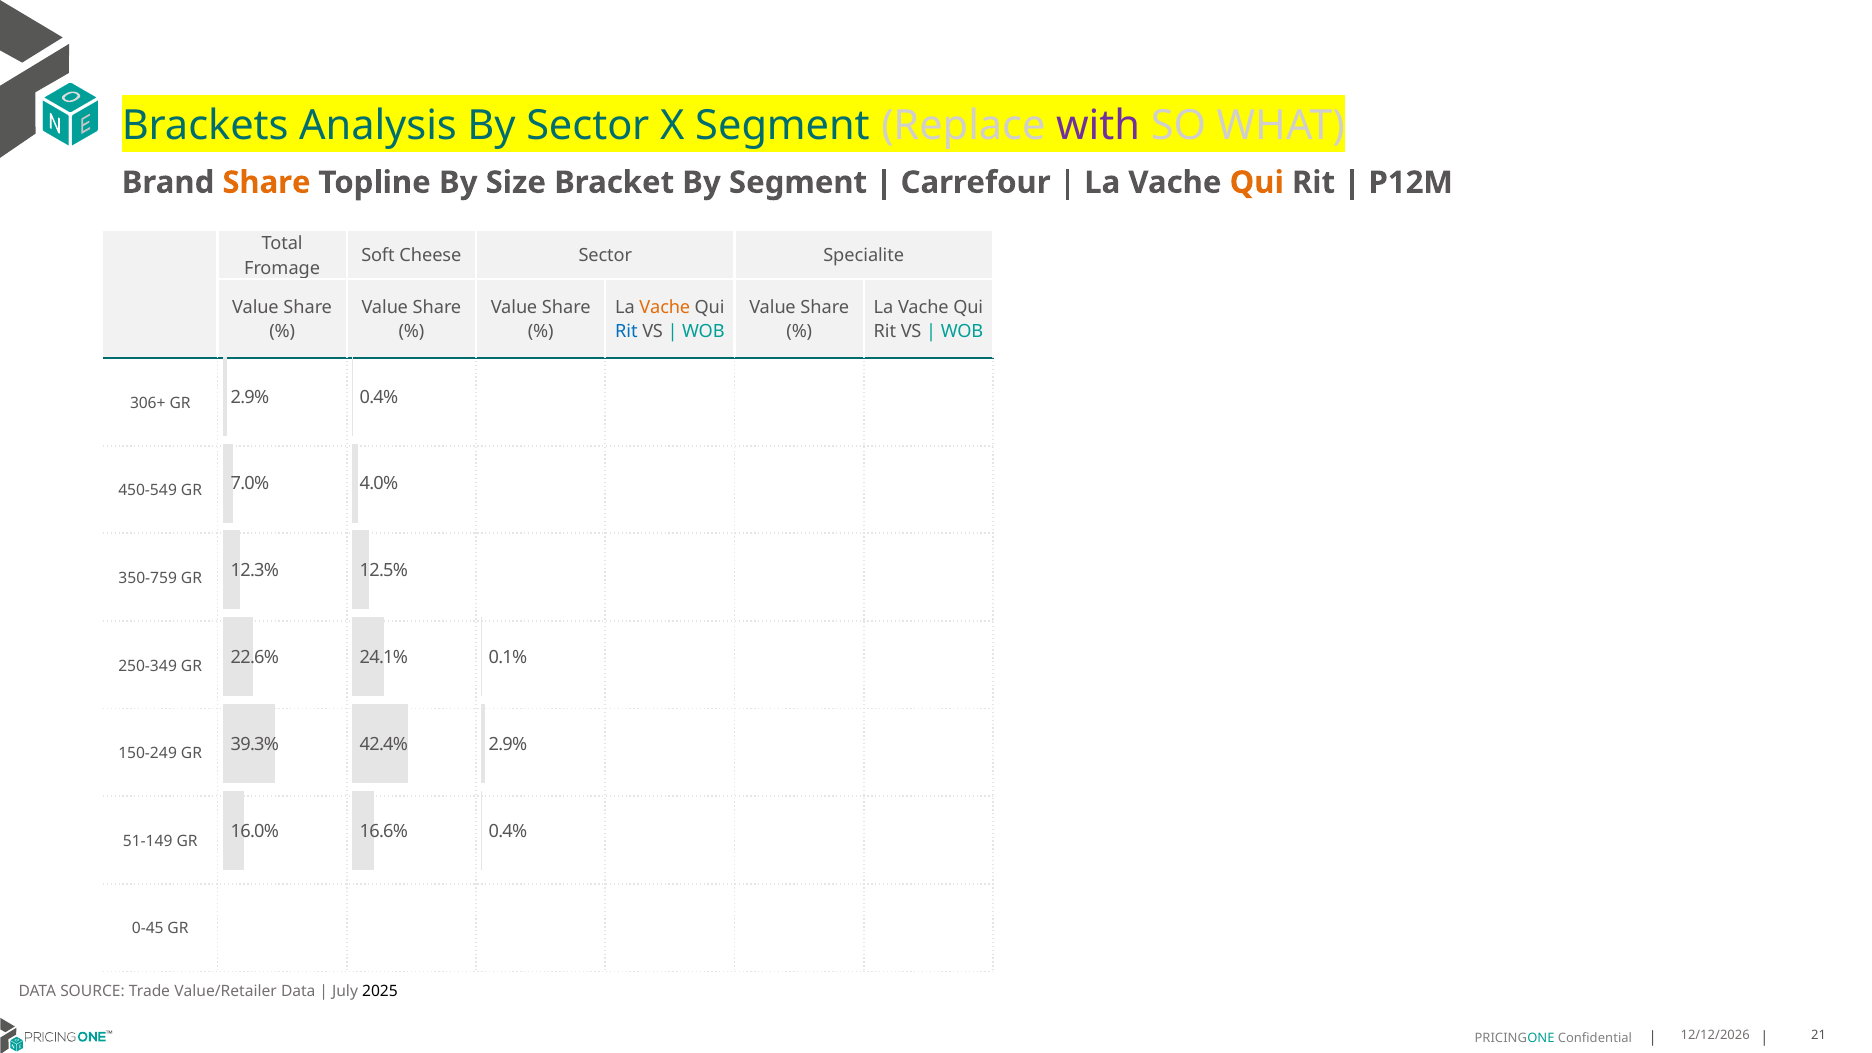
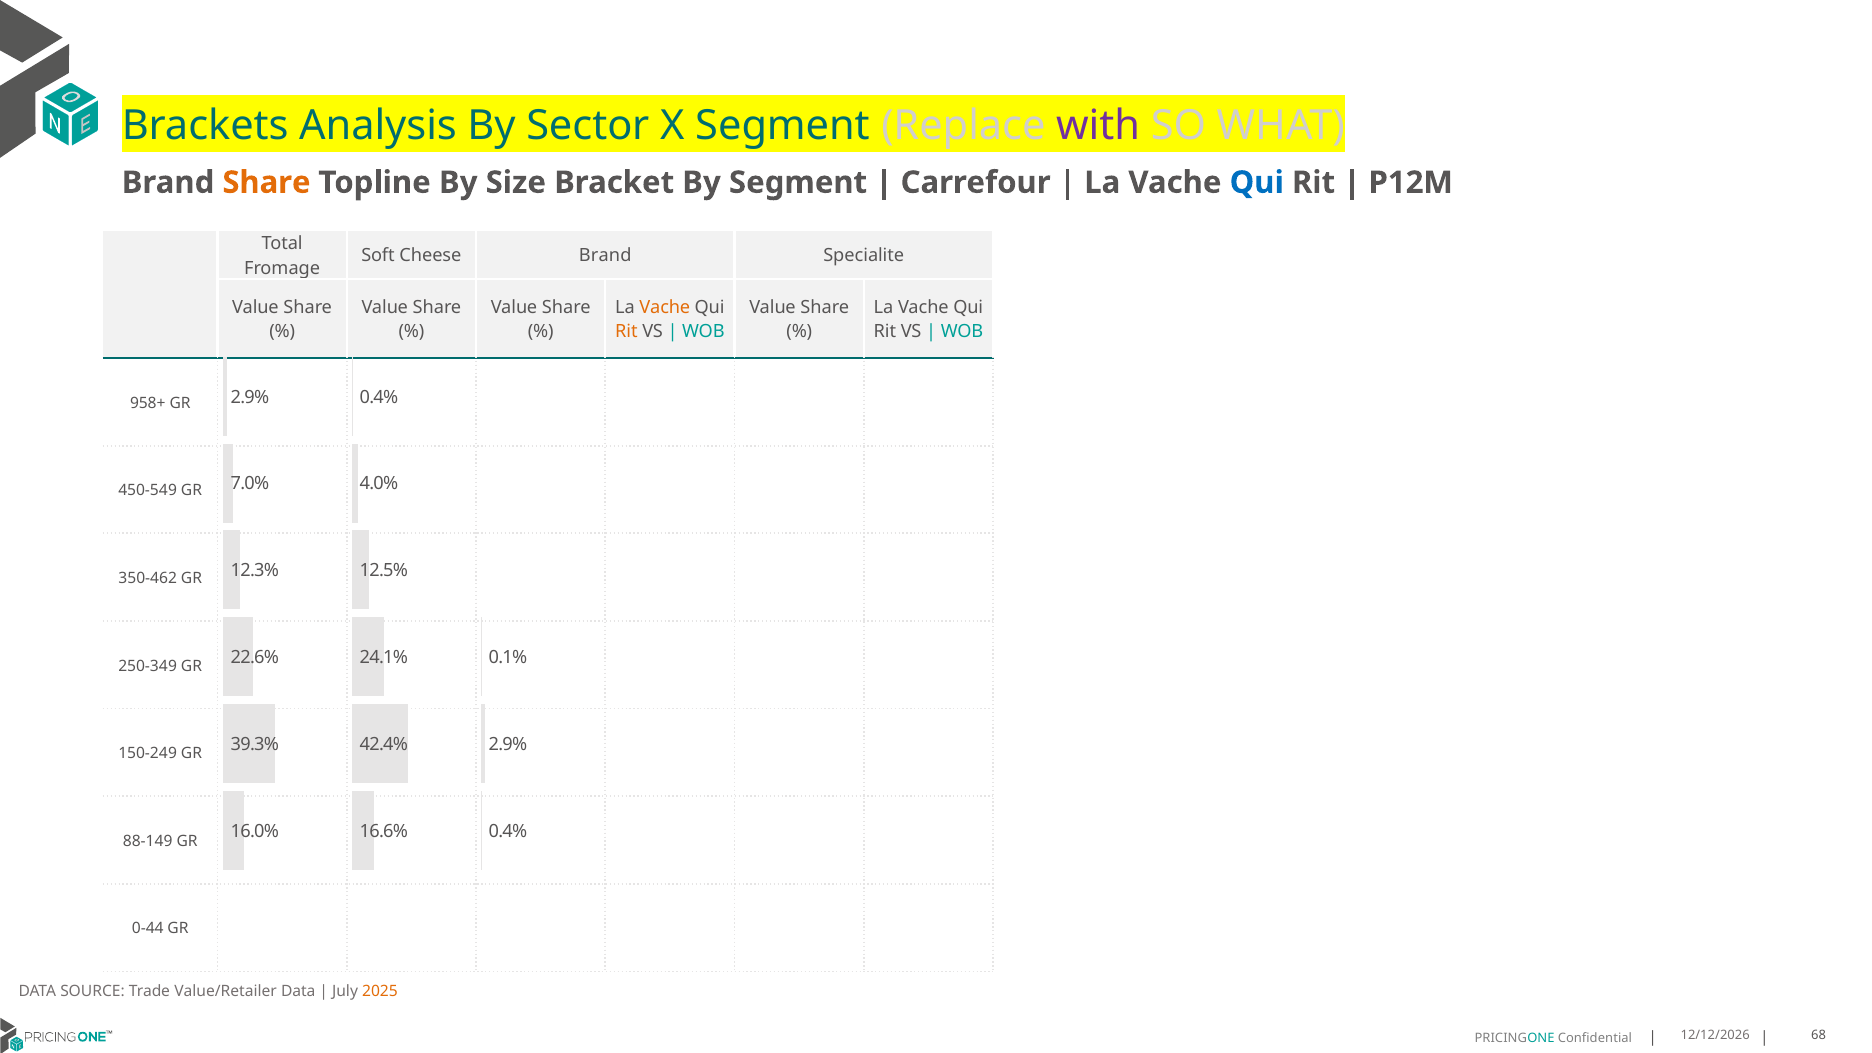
Qui colour: orange -> blue (1257, 183)
Cheese Sector: Sector -> Brand (605, 256)
Rit colour: blue -> orange (626, 332)
306+: 306+ -> 958+ (148, 403)
350-759: 350-759 -> 350-462 (148, 578)
51-149: 51-149 -> 88-149 (148, 841)
0-45: 0-45 -> 0-44 (148, 929)
2025 colour: black -> orange (380, 992)
21: 21 -> 68 (1818, 1035)
